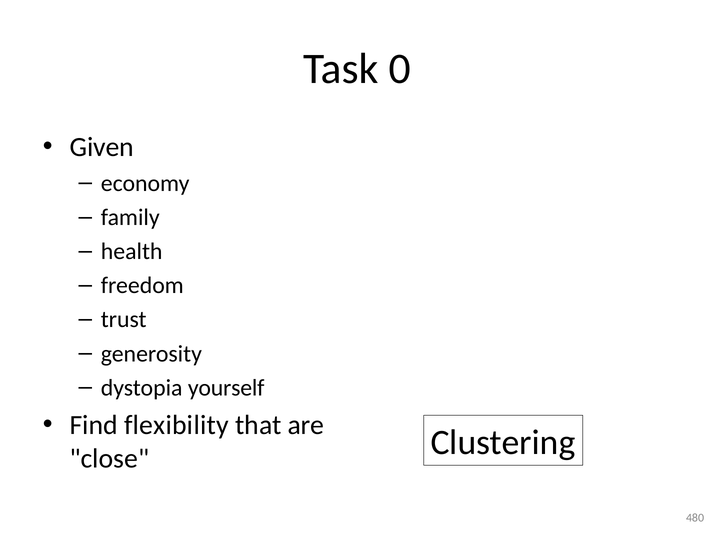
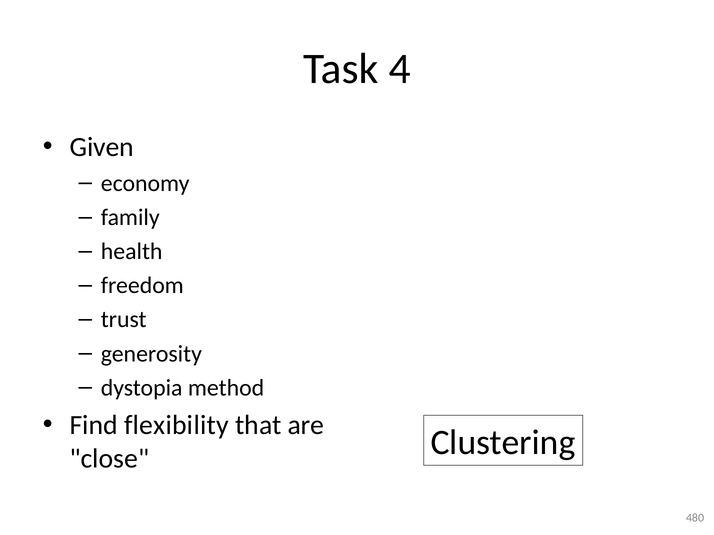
0: 0 -> 4 (400, 69)
yourself: yourself -> method (226, 388)
